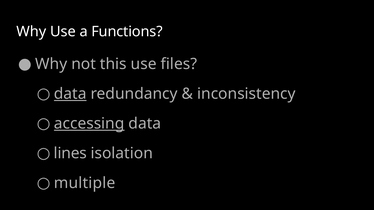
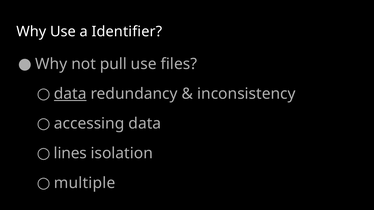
Functions: Functions -> Identifier (127, 32)
this: this -> pull (113, 64)
accessing underline: present -> none (89, 124)
